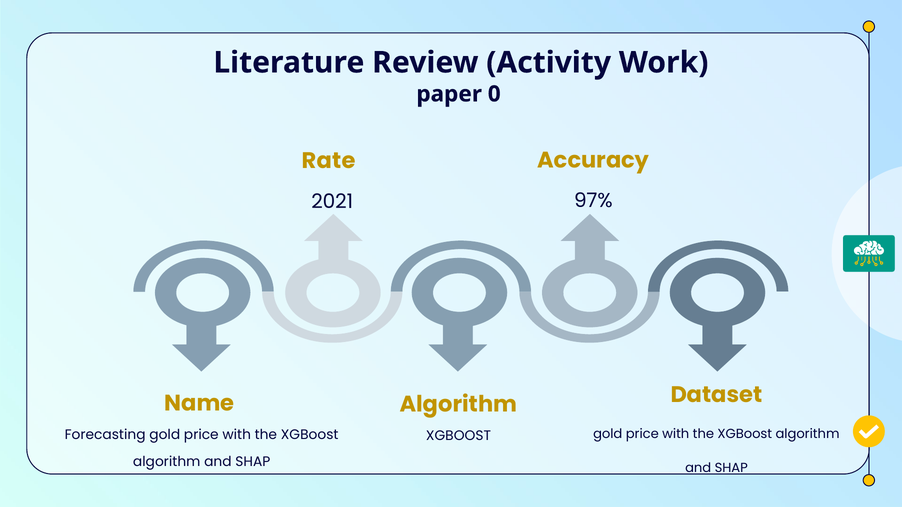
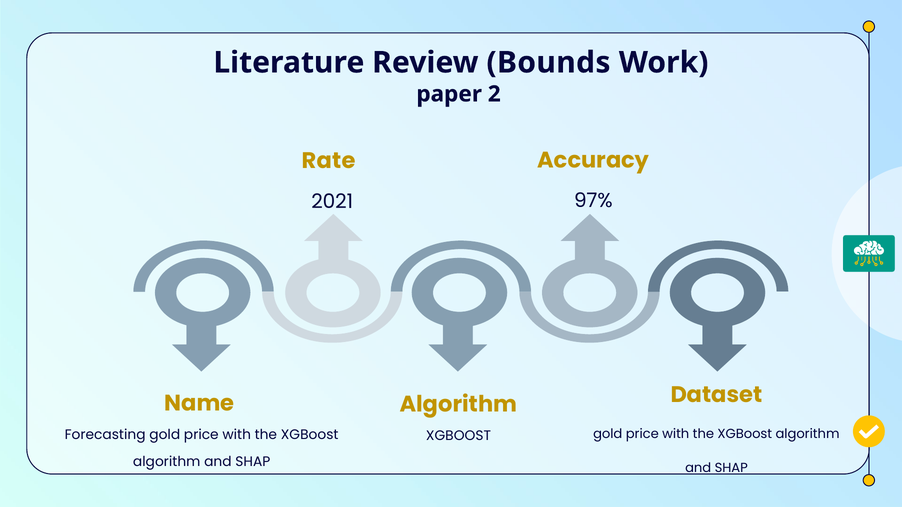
Activity: Activity -> Bounds (548, 63)
0: 0 -> 2 (494, 94)
